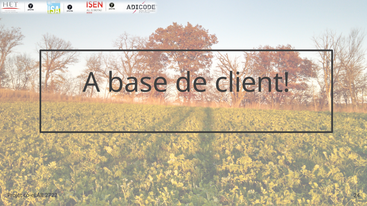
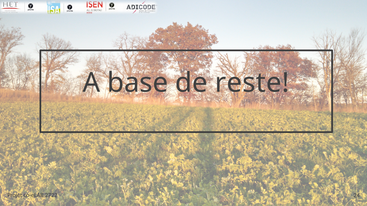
client: client -> reste (252, 83)
